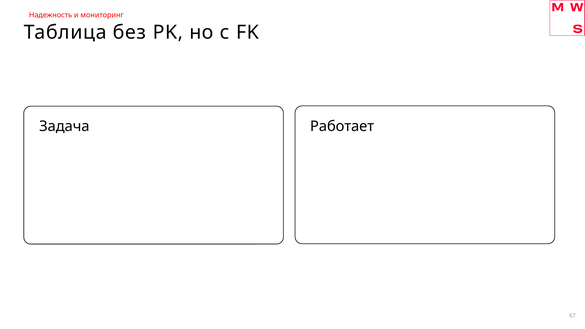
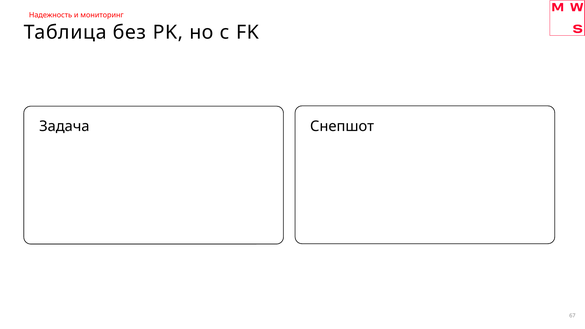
Работает: Работает -> Снепшот (342, 126)
